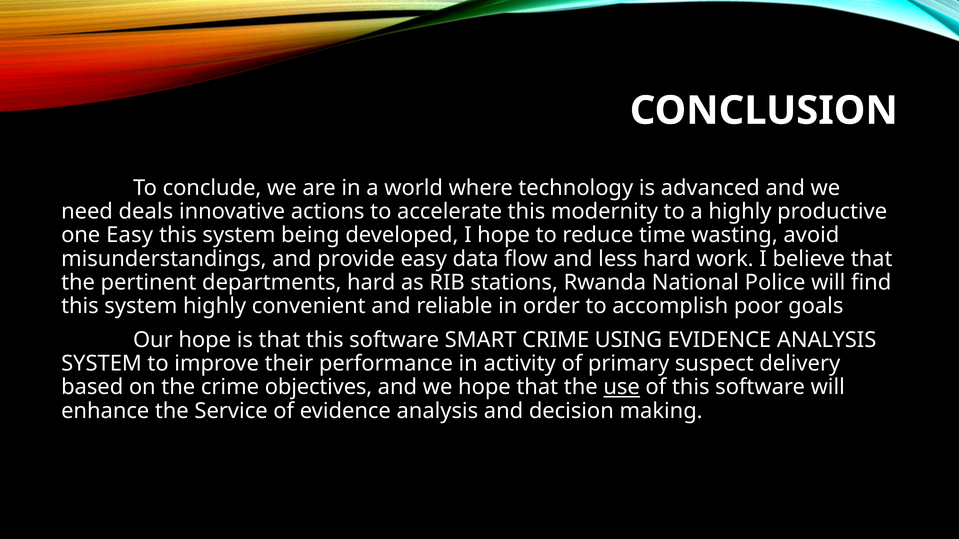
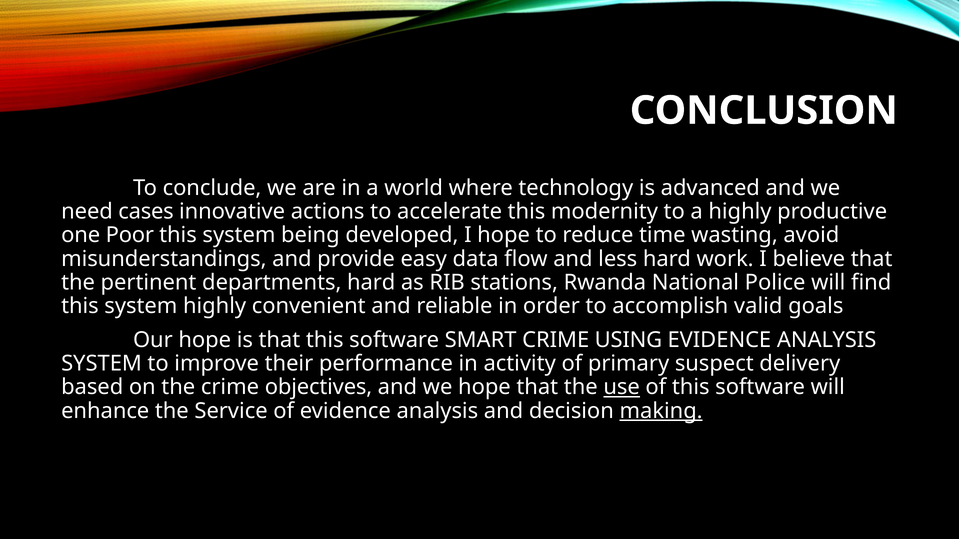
deals: deals -> cases (146, 212)
one Easy: Easy -> Poor (130, 235)
poor: poor -> valid (758, 306)
making underline: none -> present (661, 411)
